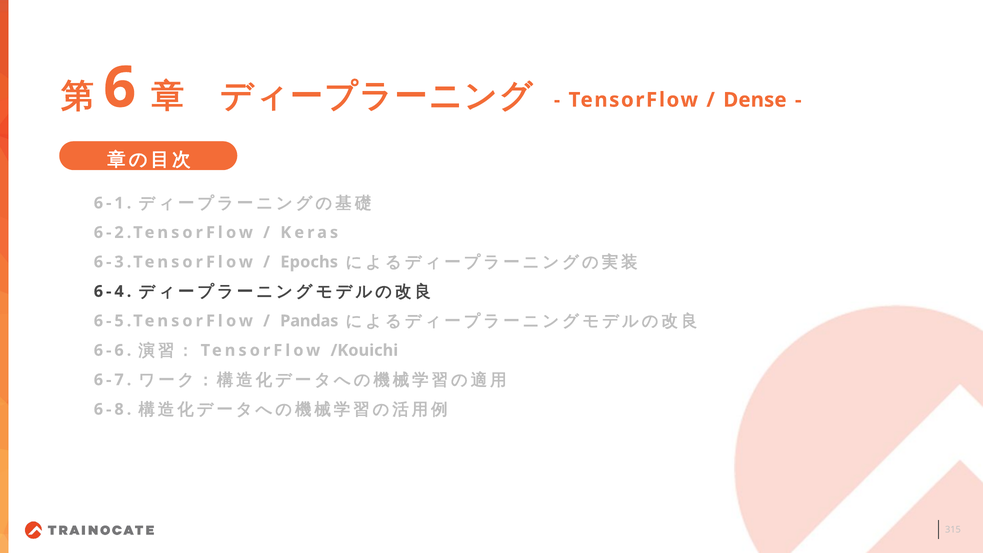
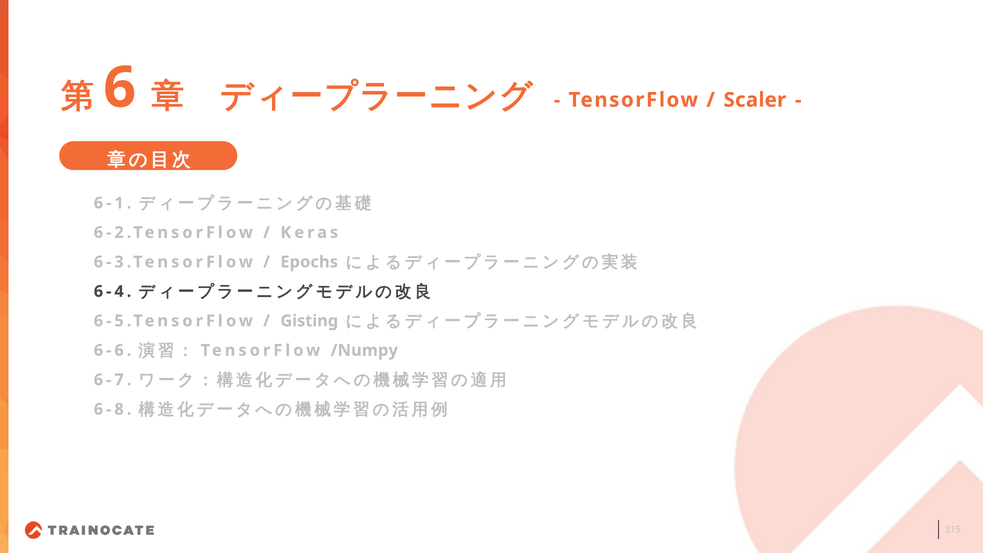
Dense: Dense -> Scaler (755, 100)
Pandas: Pandas -> Gisting (309, 321)
/Kouichi: /Kouichi -> /Numpy (364, 350)
